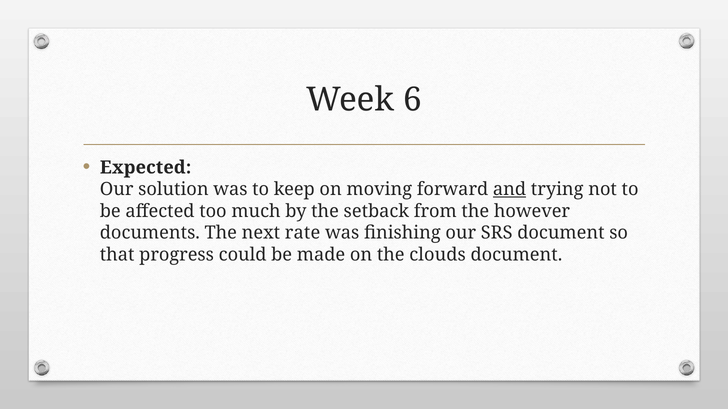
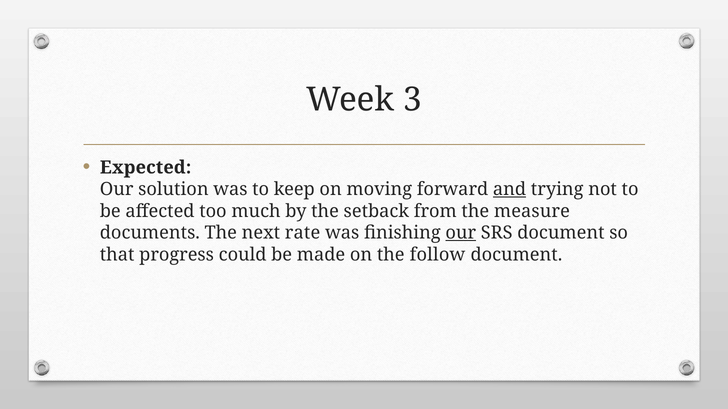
6: 6 -> 3 (412, 100)
however: however -> measure (532, 211)
our underline: none -> present (461, 233)
clouds: clouds -> follow (437, 255)
